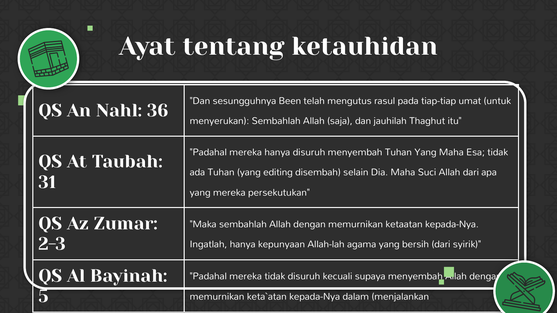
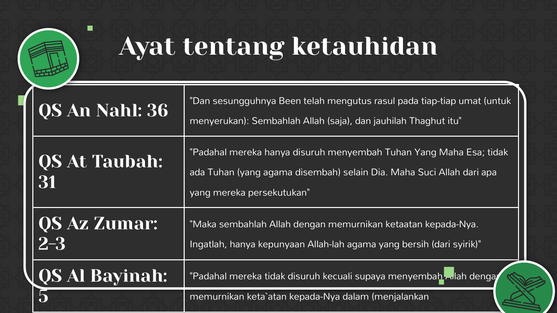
yang editing: editing -> agama (278, 172)
